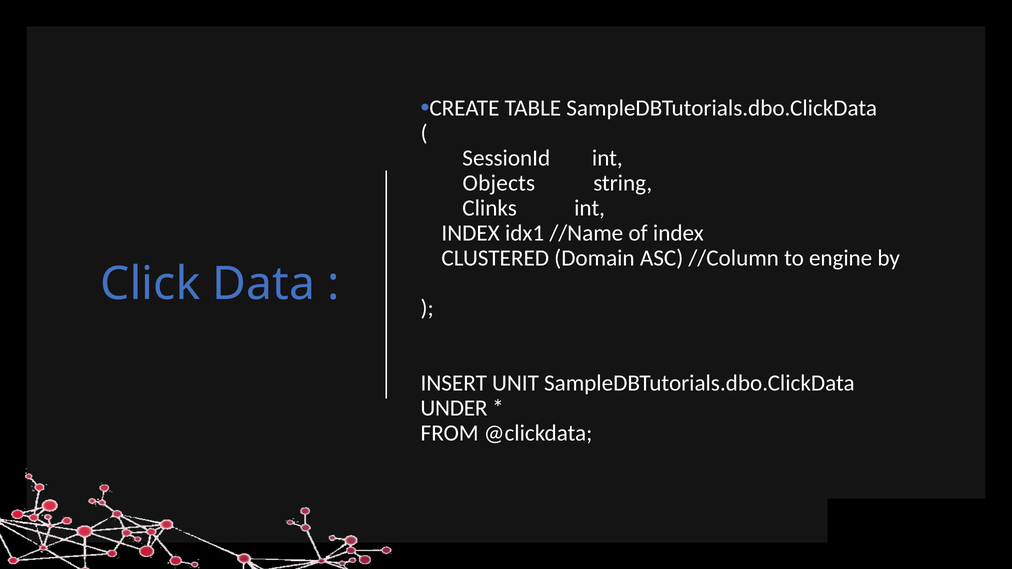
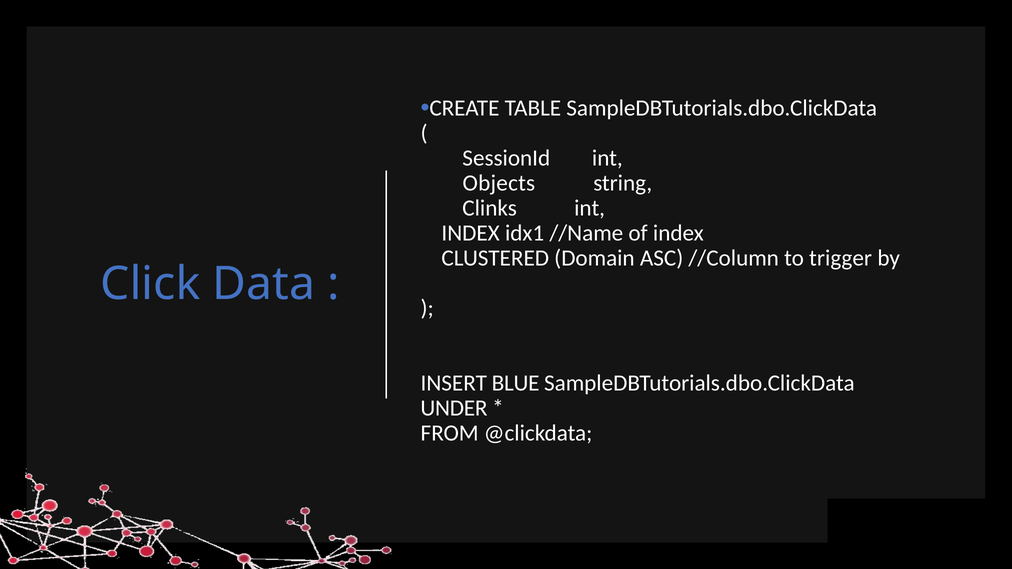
engine: engine -> trigger (841, 258)
UNIT: UNIT -> BLUE (516, 383)
